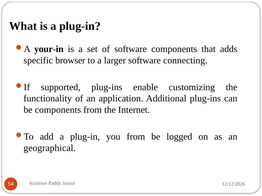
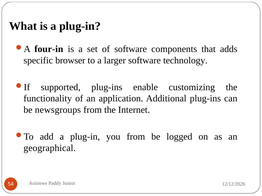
your-in: your-in -> four-in (49, 49)
connecting: connecting -> technology (185, 60)
be components: components -> newsgroups (58, 110)
